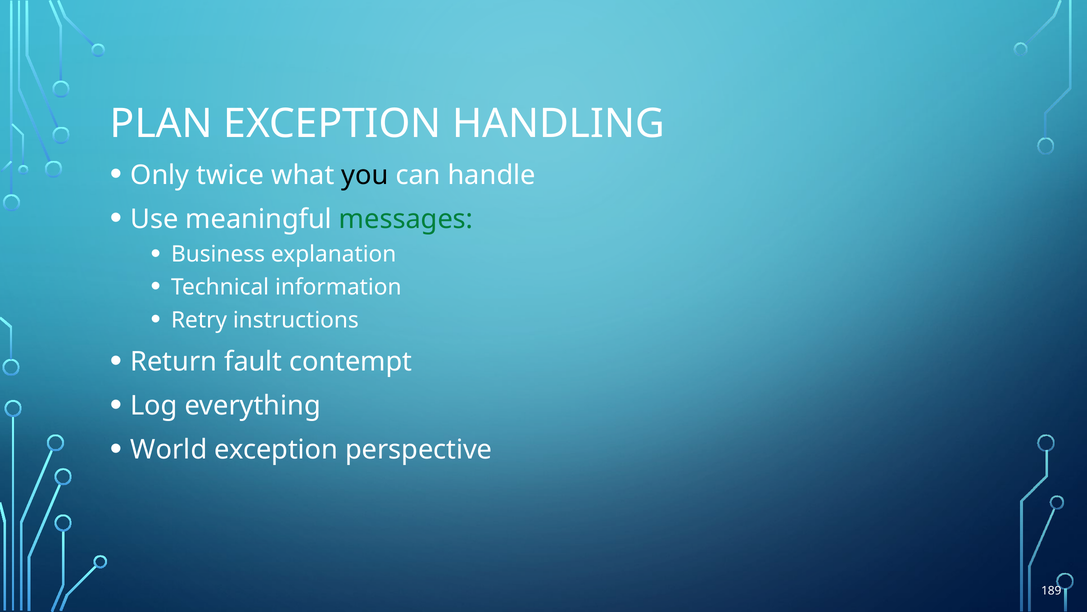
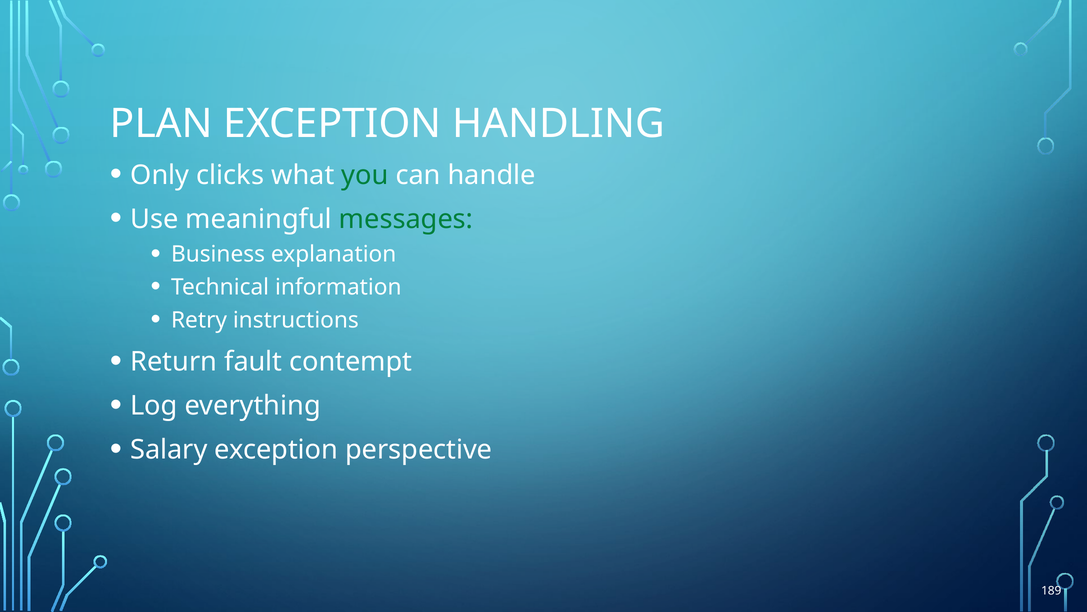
twice: twice -> clicks (230, 175)
you colour: black -> green (365, 175)
World: World -> Salary (169, 449)
